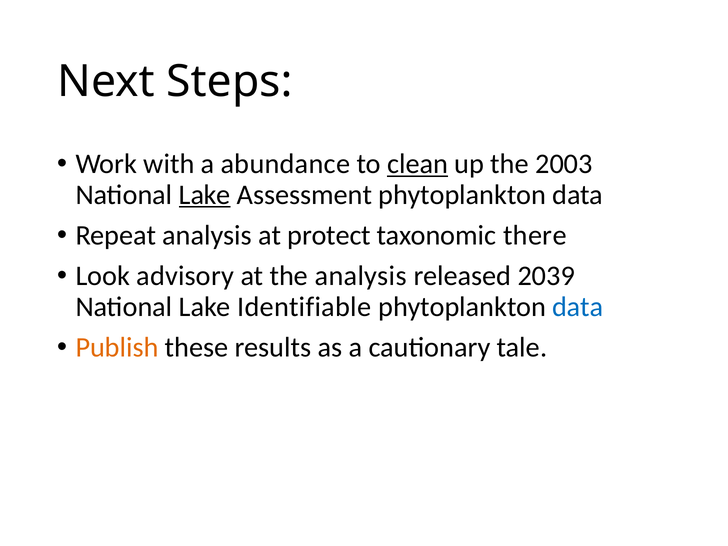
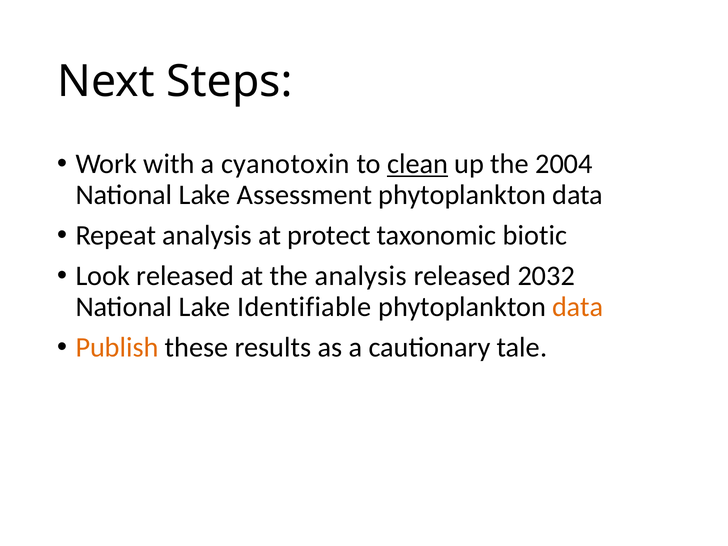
abundance: abundance -> cyanotoxin (285, 164)
2003: 2003 -> 2004 (564, 164)
Lake underline: present -> none (205, 195)
there: there -> biotic (535, 235)
Look advisory: advisory -> released (185, 276)
2039: 2039 -> 2032 (546, 276)
data colour: blue -> orange (578, 307)
